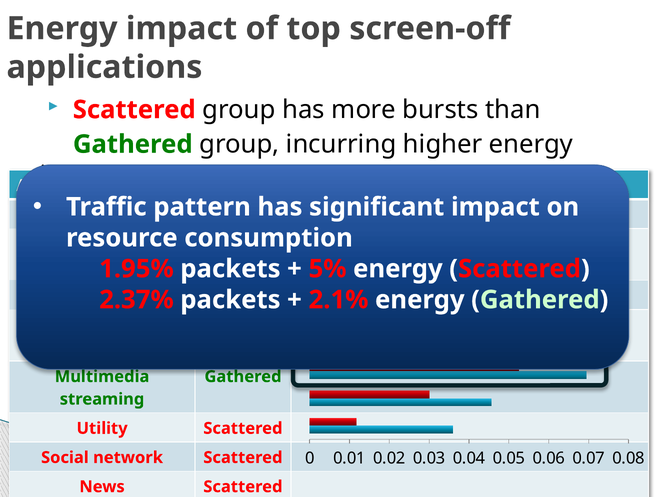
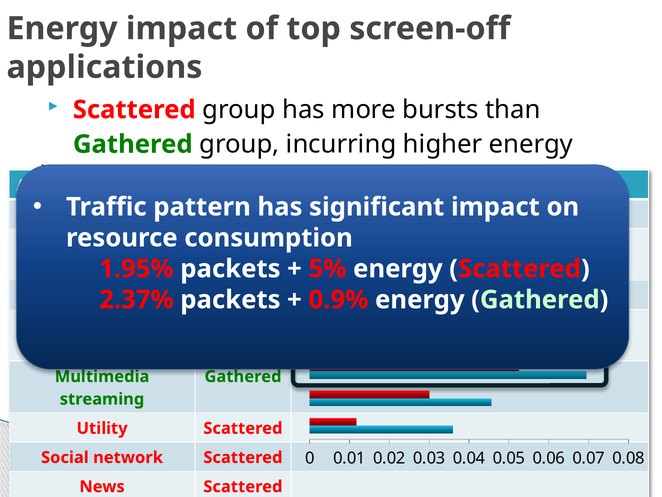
2.1%: 2.1% -> 0.9% (339, 299)
